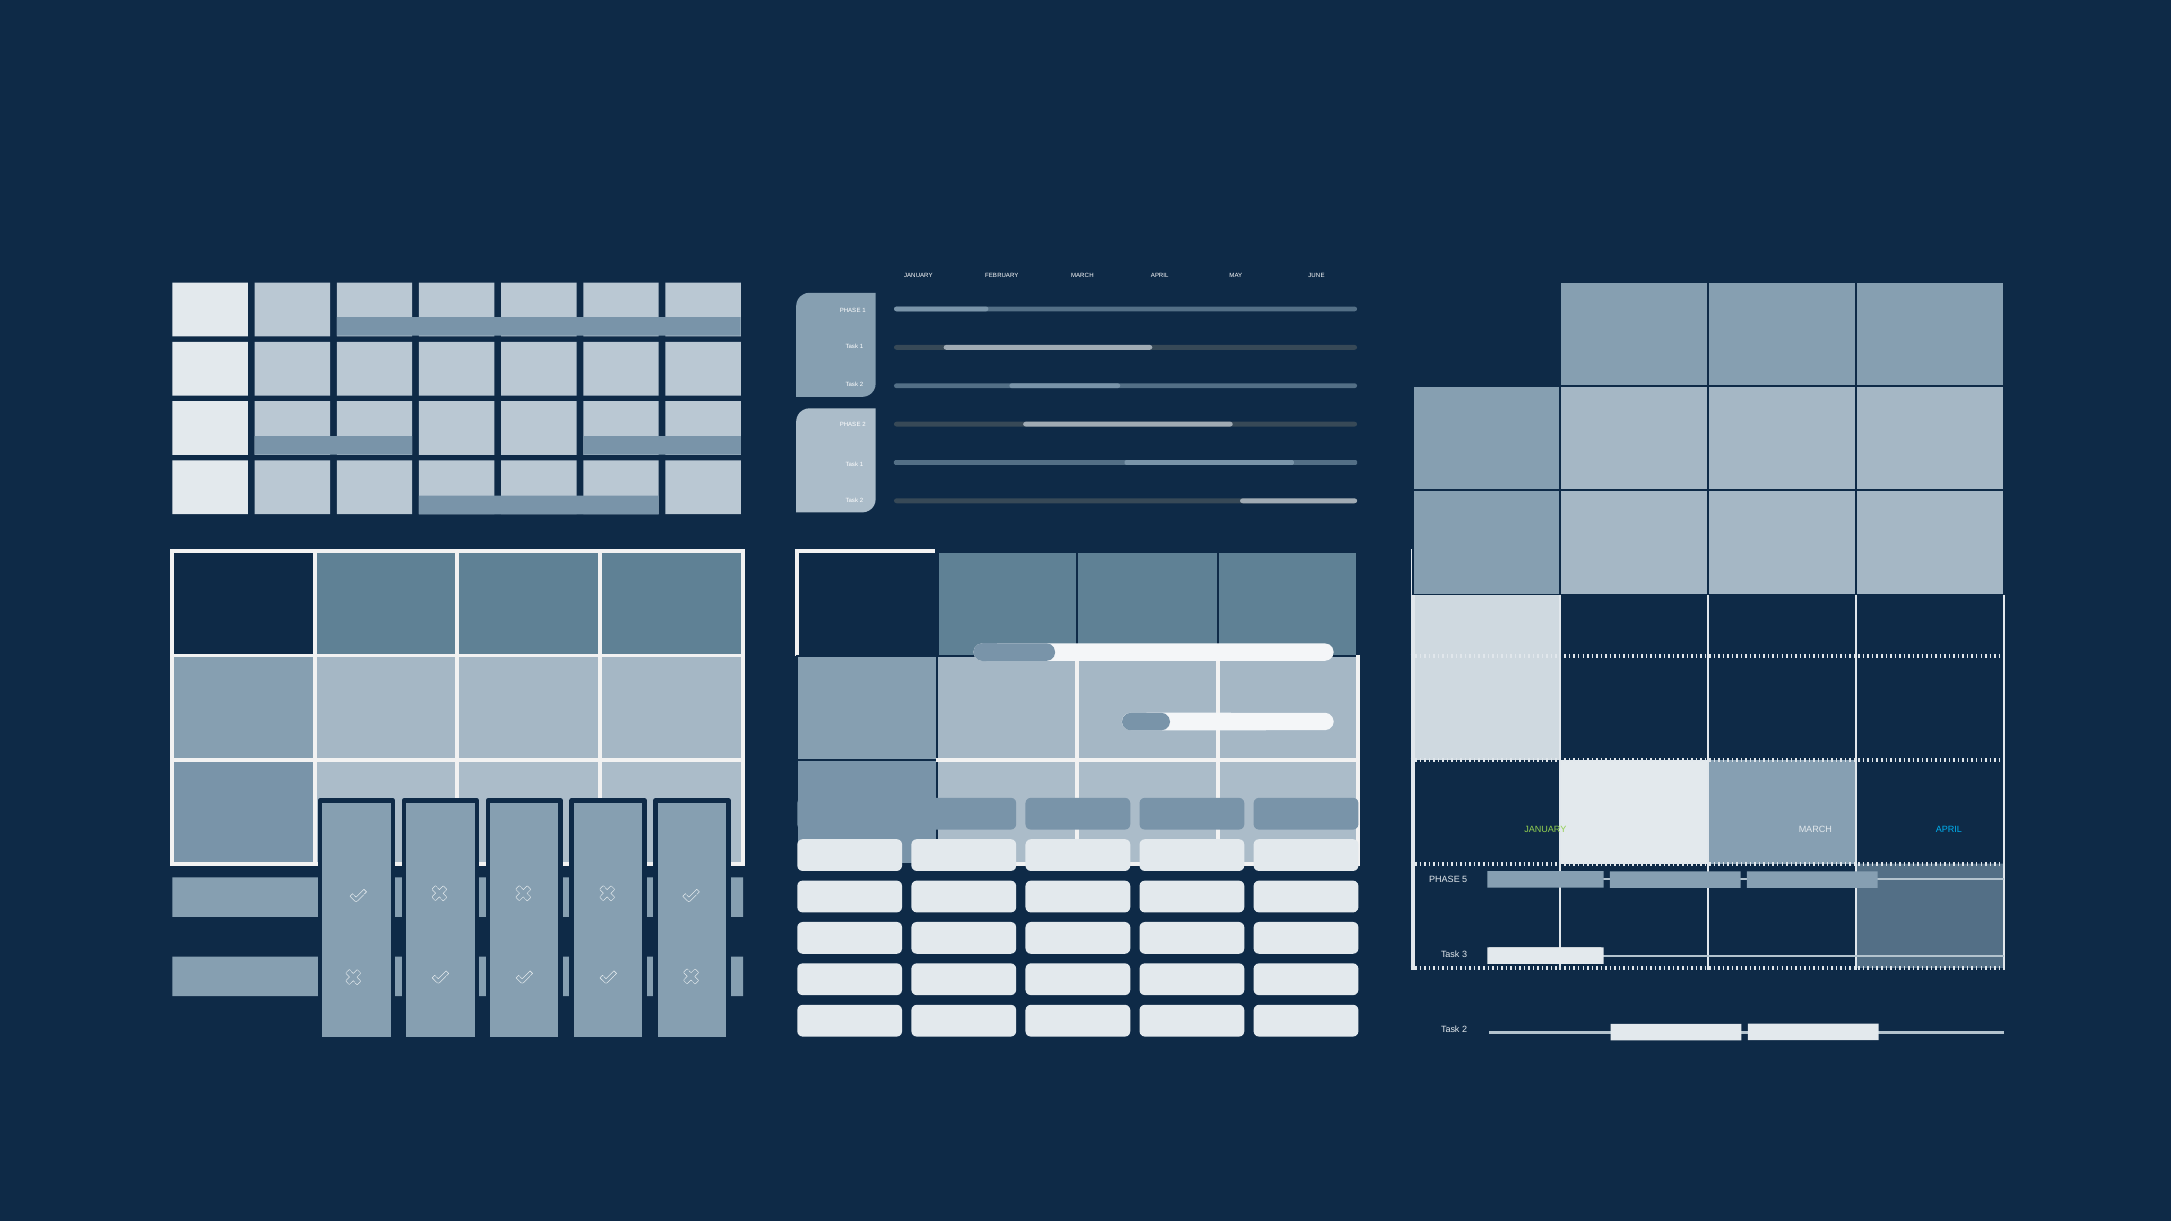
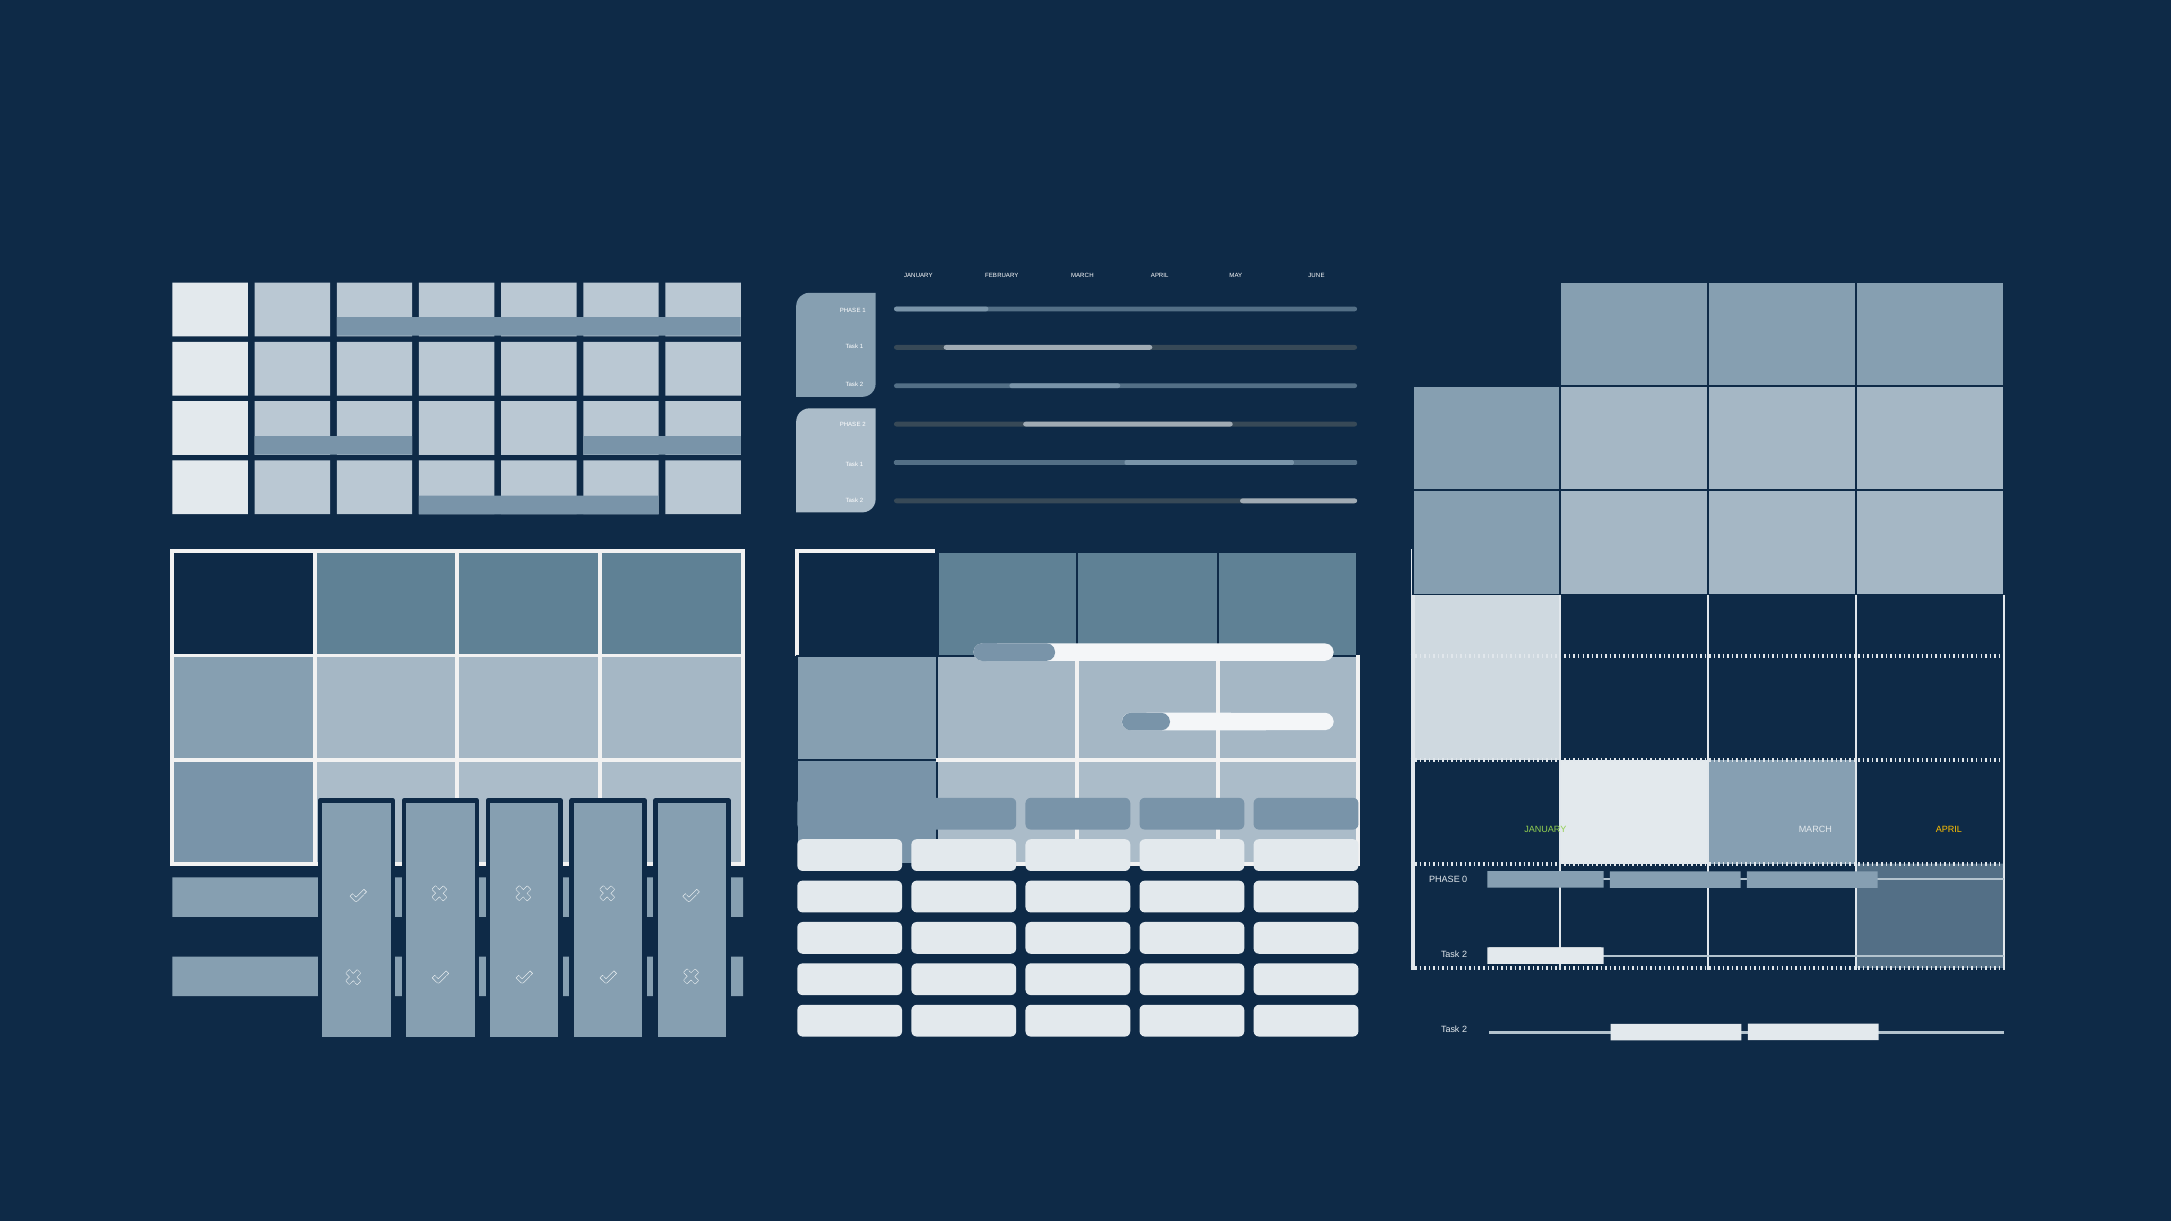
APRIL colour: light blue -> yellow (1949, 830)
5: 5 -> 0 (1465, 880)
3: 3 -> 2 (1465, 955)
